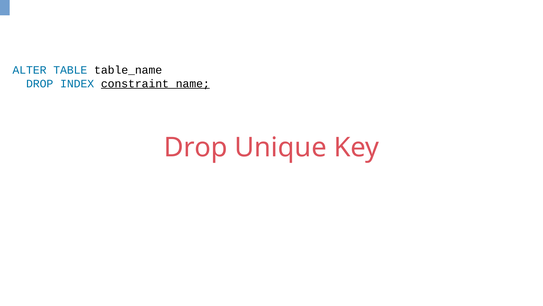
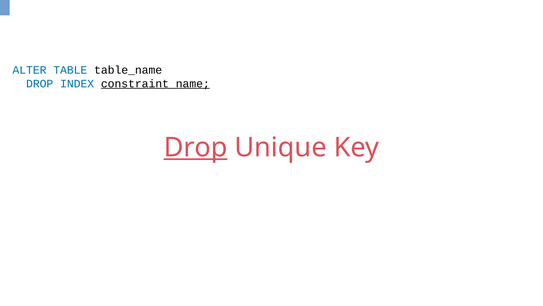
Drop underline: none -> present (196, 147)
